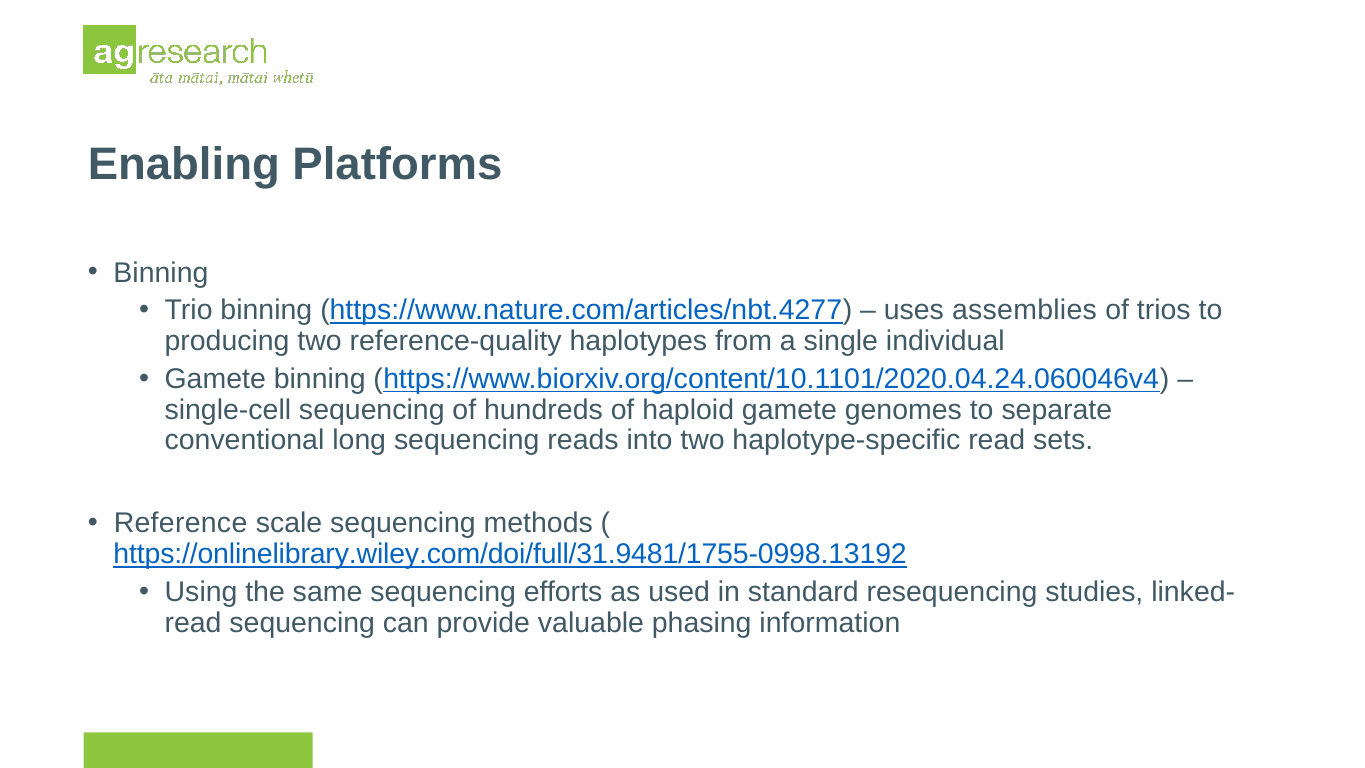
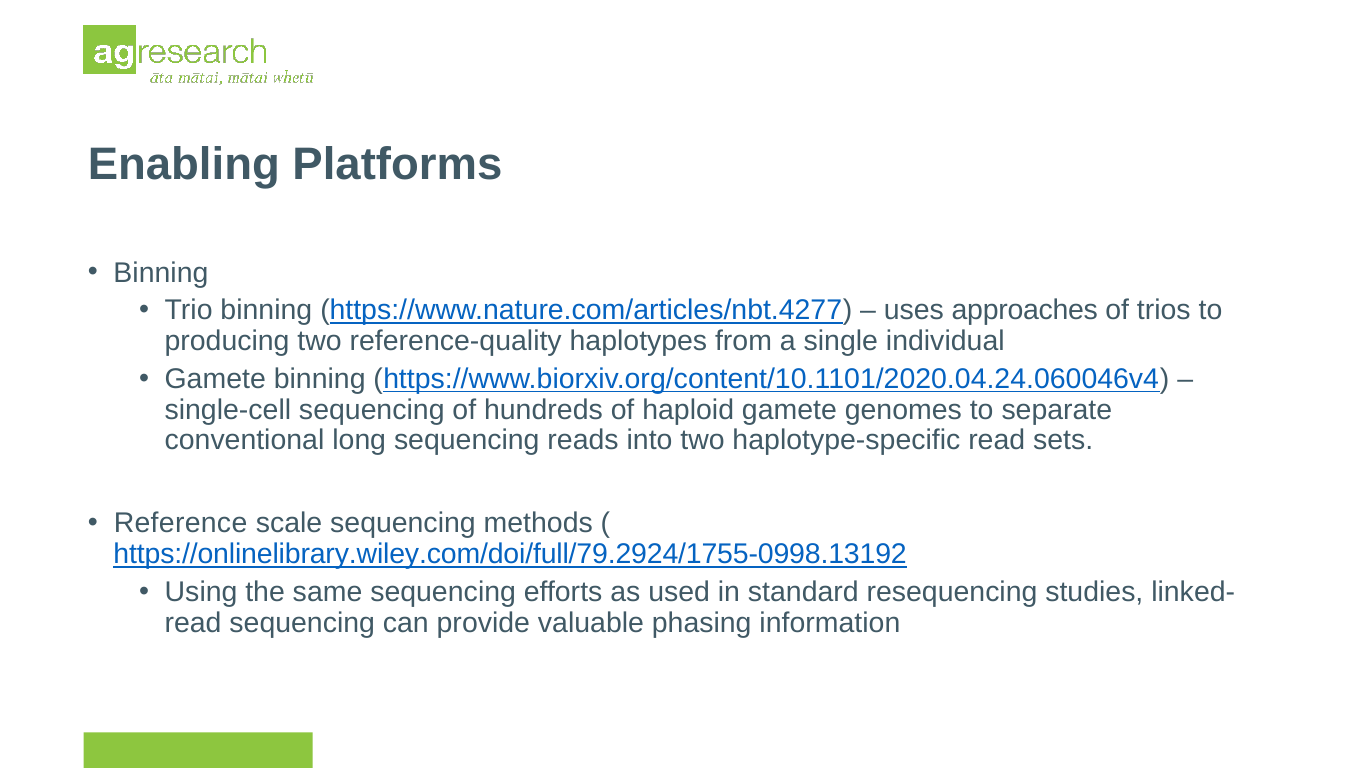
assemblies: assemblies -> approaches (1025, 310)
https://onlinelibrary.wiley.com/doi/full/31.9481/1755-0998.13192: https://onlinelibrary.wiley.com/doi/full/31.9481/1755-0998.13192 -> https://onlinelibrary.wiley.com/doi/full/79.2924/1755-0998.13192 (510, 554)
